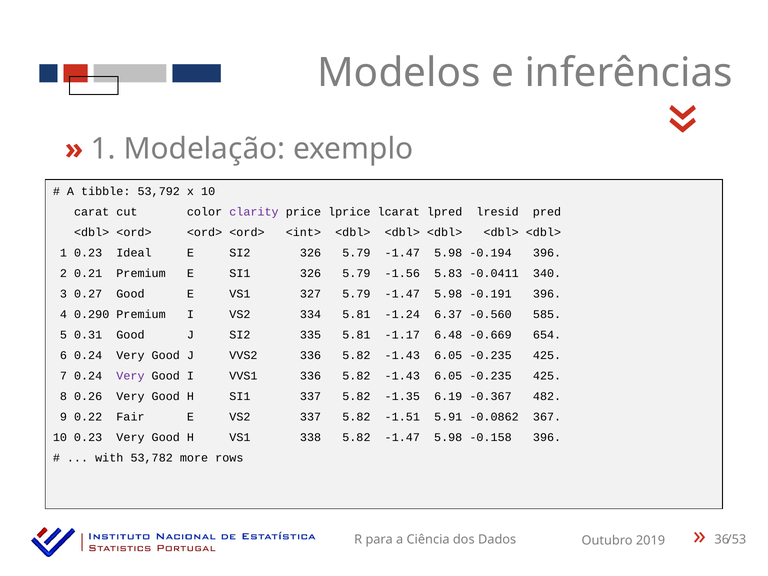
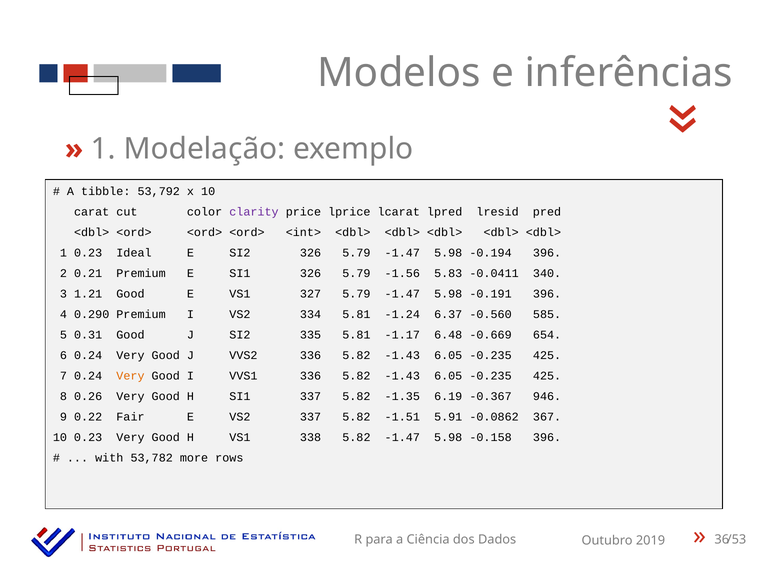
0.27: 0.27 -> 1.21 (88, 294)
Very colour: purple -> orange (130, 376)
482: 482 -> 946 (547, 396)
